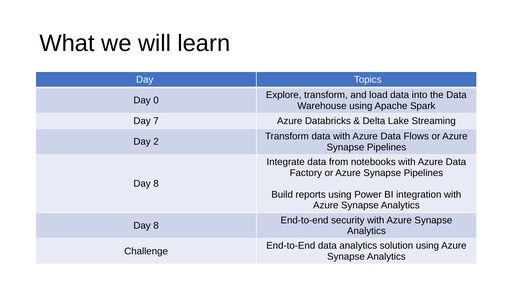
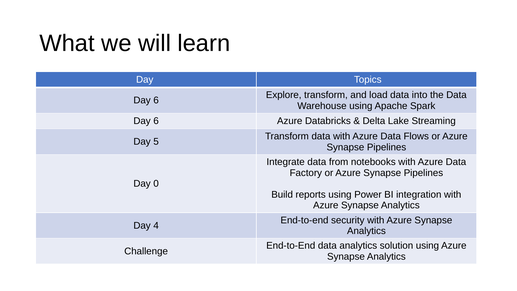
0: 0 -> 6 (156, 100)
7: 7 -> 6 (156, 121)
2: 2 -> 5 (156, 142)
8: 8 -> 0 (156, 184)
8: 8 -> 4 (156, 225)
